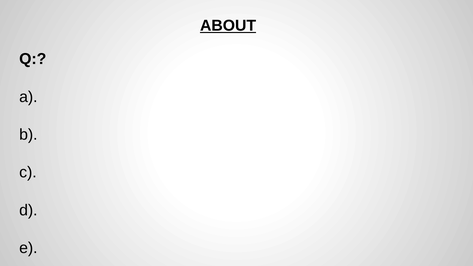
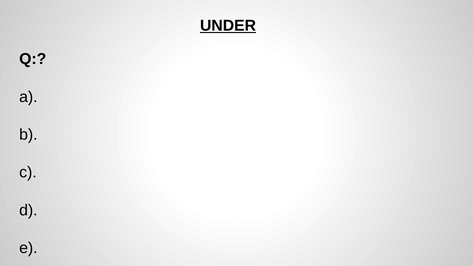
ABOUT: ABOUT -> UNDER (228, 26)
